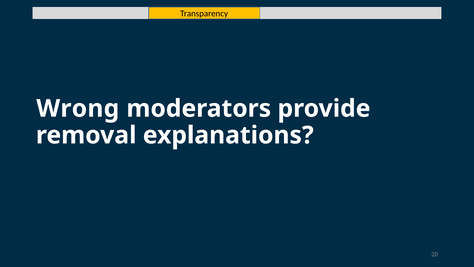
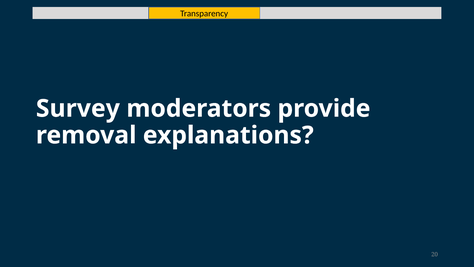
Wrong: Wrong -> Survey (78, 108)
